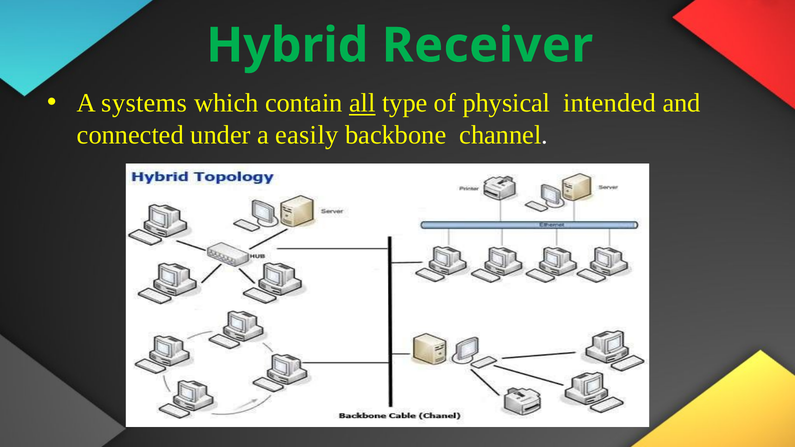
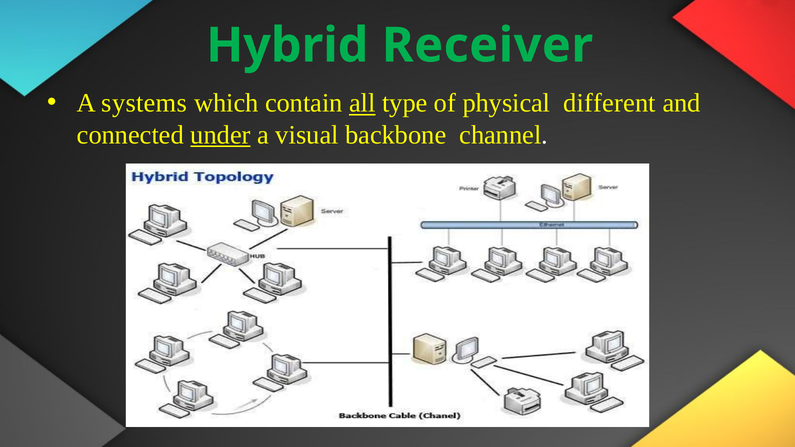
intended: intended -> different (610, 103)
under underline: none -> present (220, 135)
easily: easily -> visual (307, 135)
